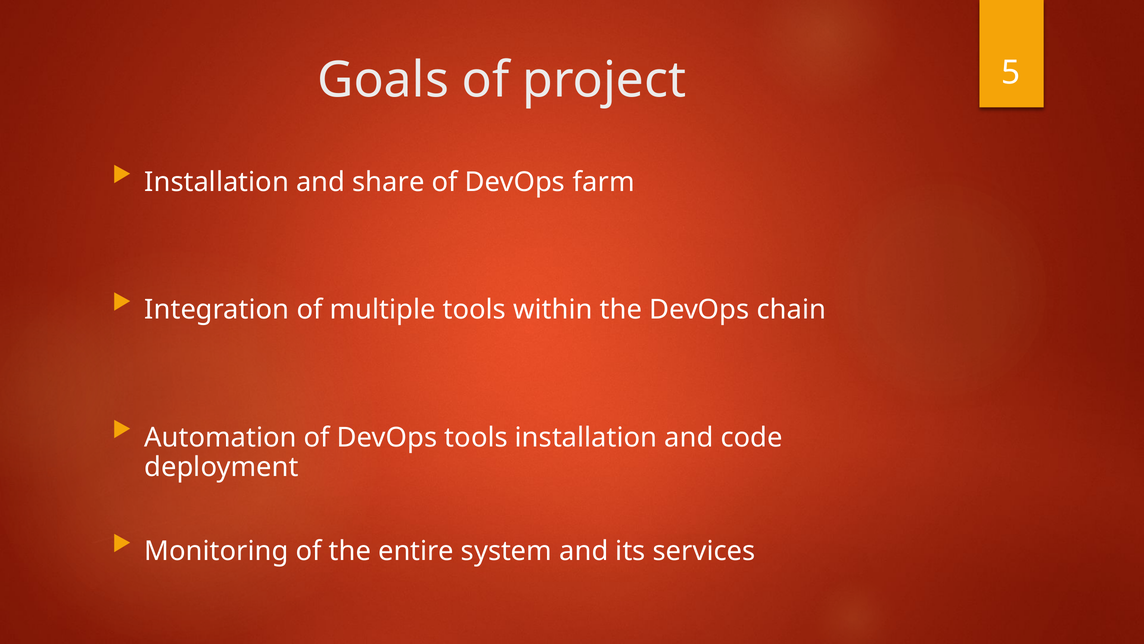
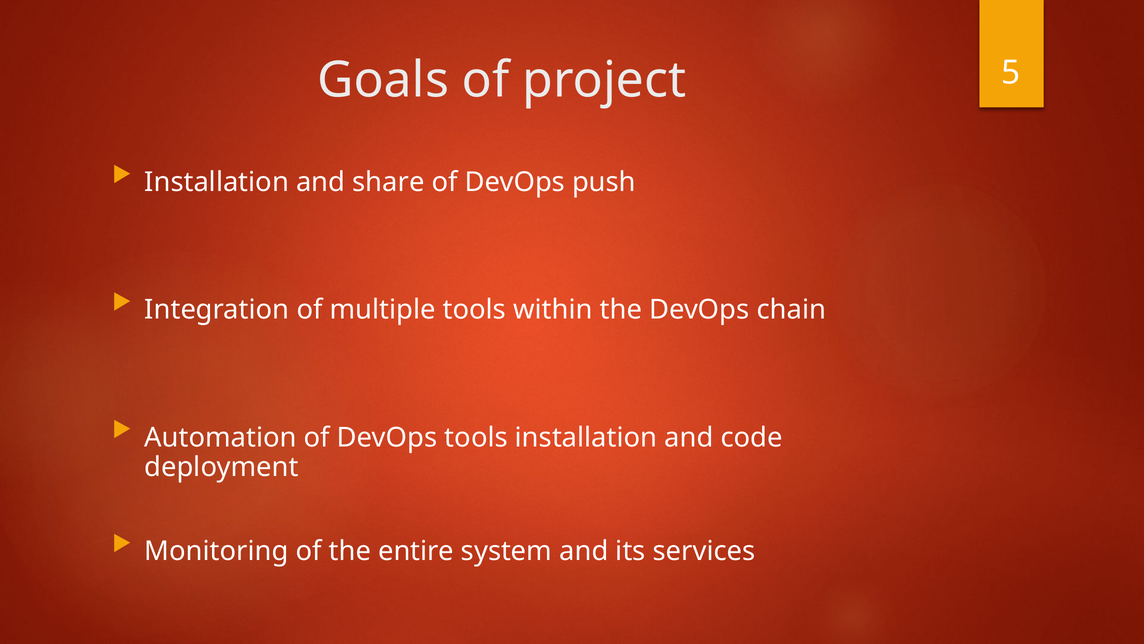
farm: farm -> push (604, 182)
